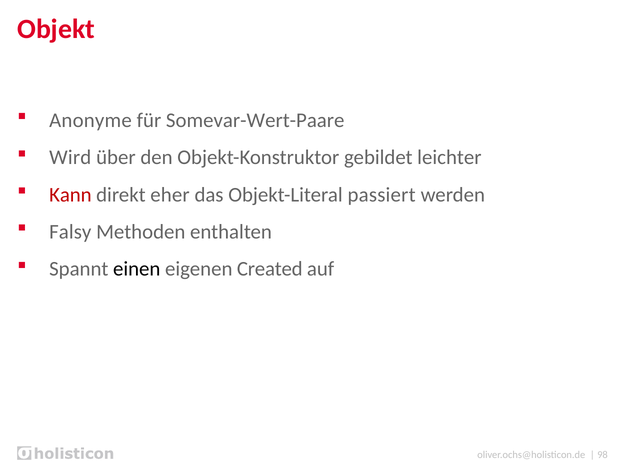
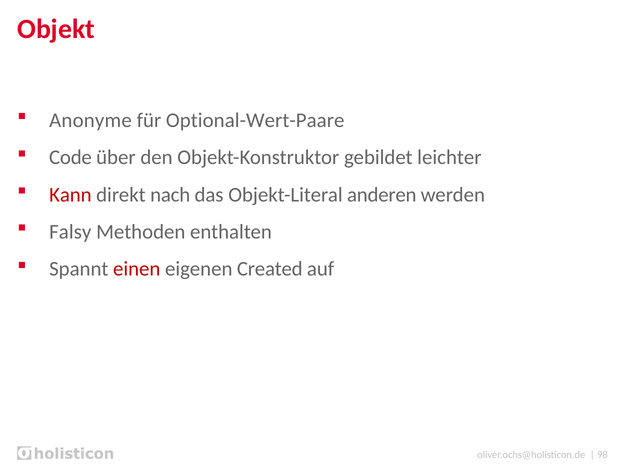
Somevar-Wert-Paare: Somevar-Wert-Paare -> Optional-Wert-Paare (255, 120)
Wird: Wird -> Code (70, 157)
eher: eher -> nach (170, 195)
passiert: passiert -> anderen (382, 195)
einen colour: black -> red (137, 269)
